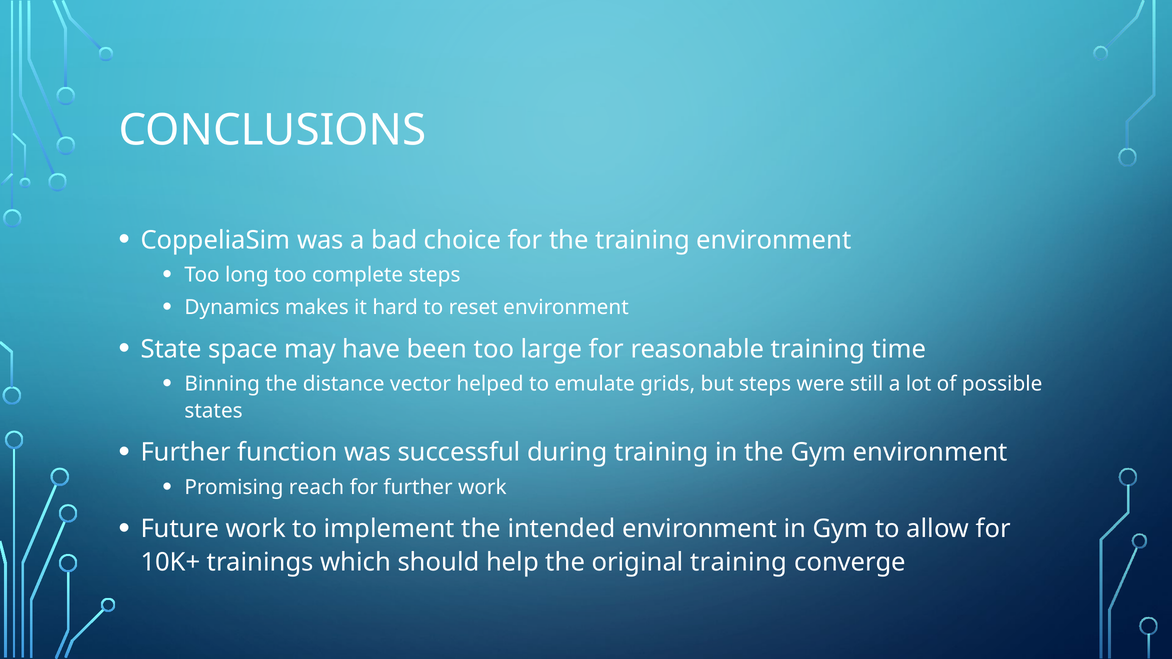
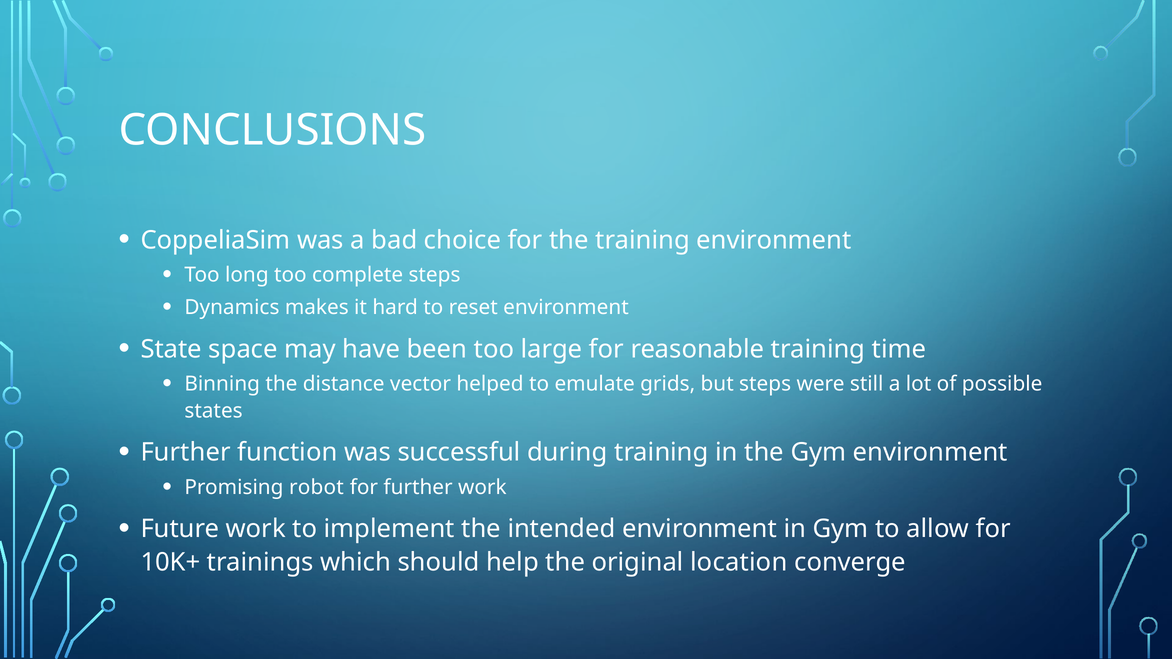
reach: reach -> robot (316, 488)
original training: training -> location (739, 562)
